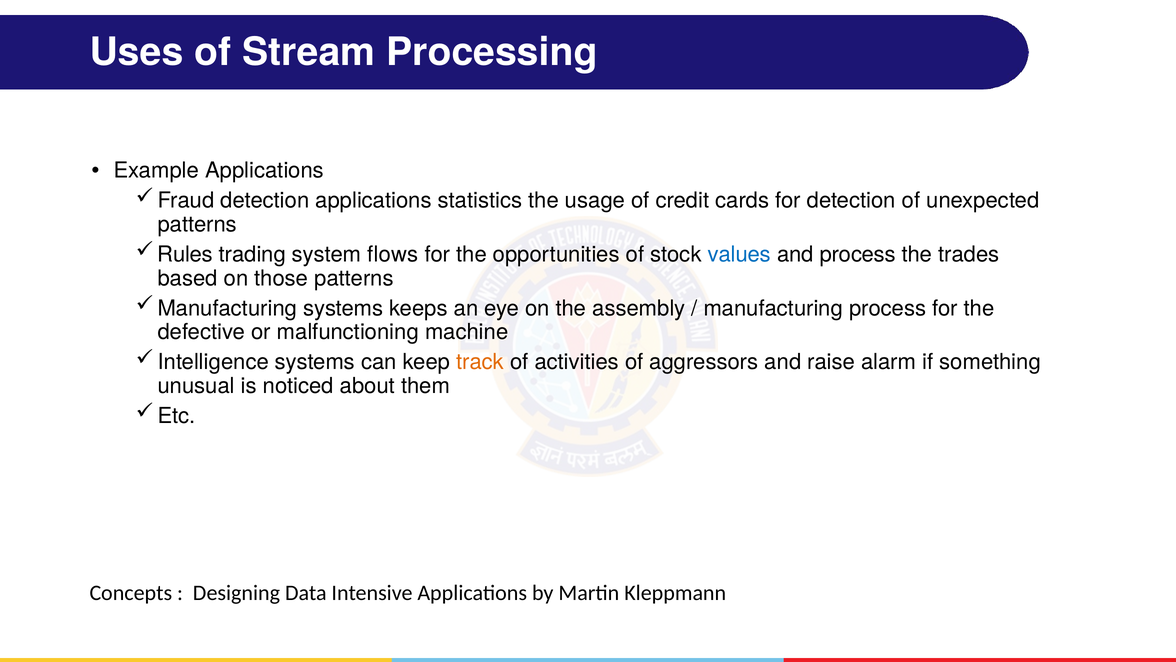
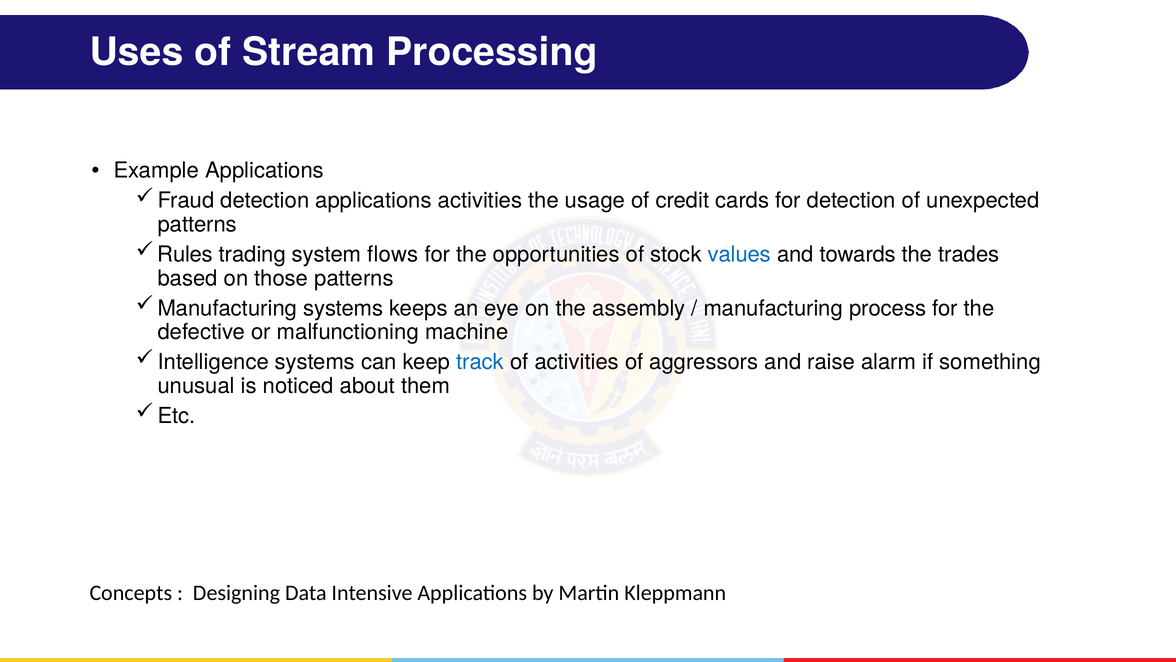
applications statistics: statistics -> activities (480, 200)
and process: process -> towards (858, 254)
track colour: orange -> blue (480, 362)
